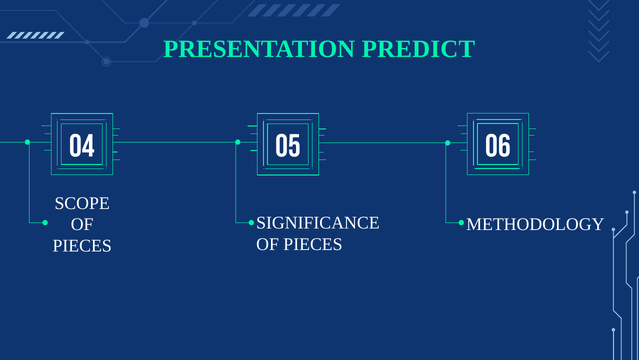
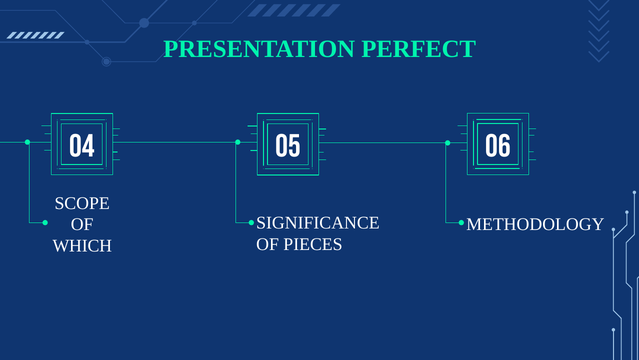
PREDICT: PREDICT -> PERFECT (419, 49)
PIECES: PIECES -> WHICH (82, 246)
